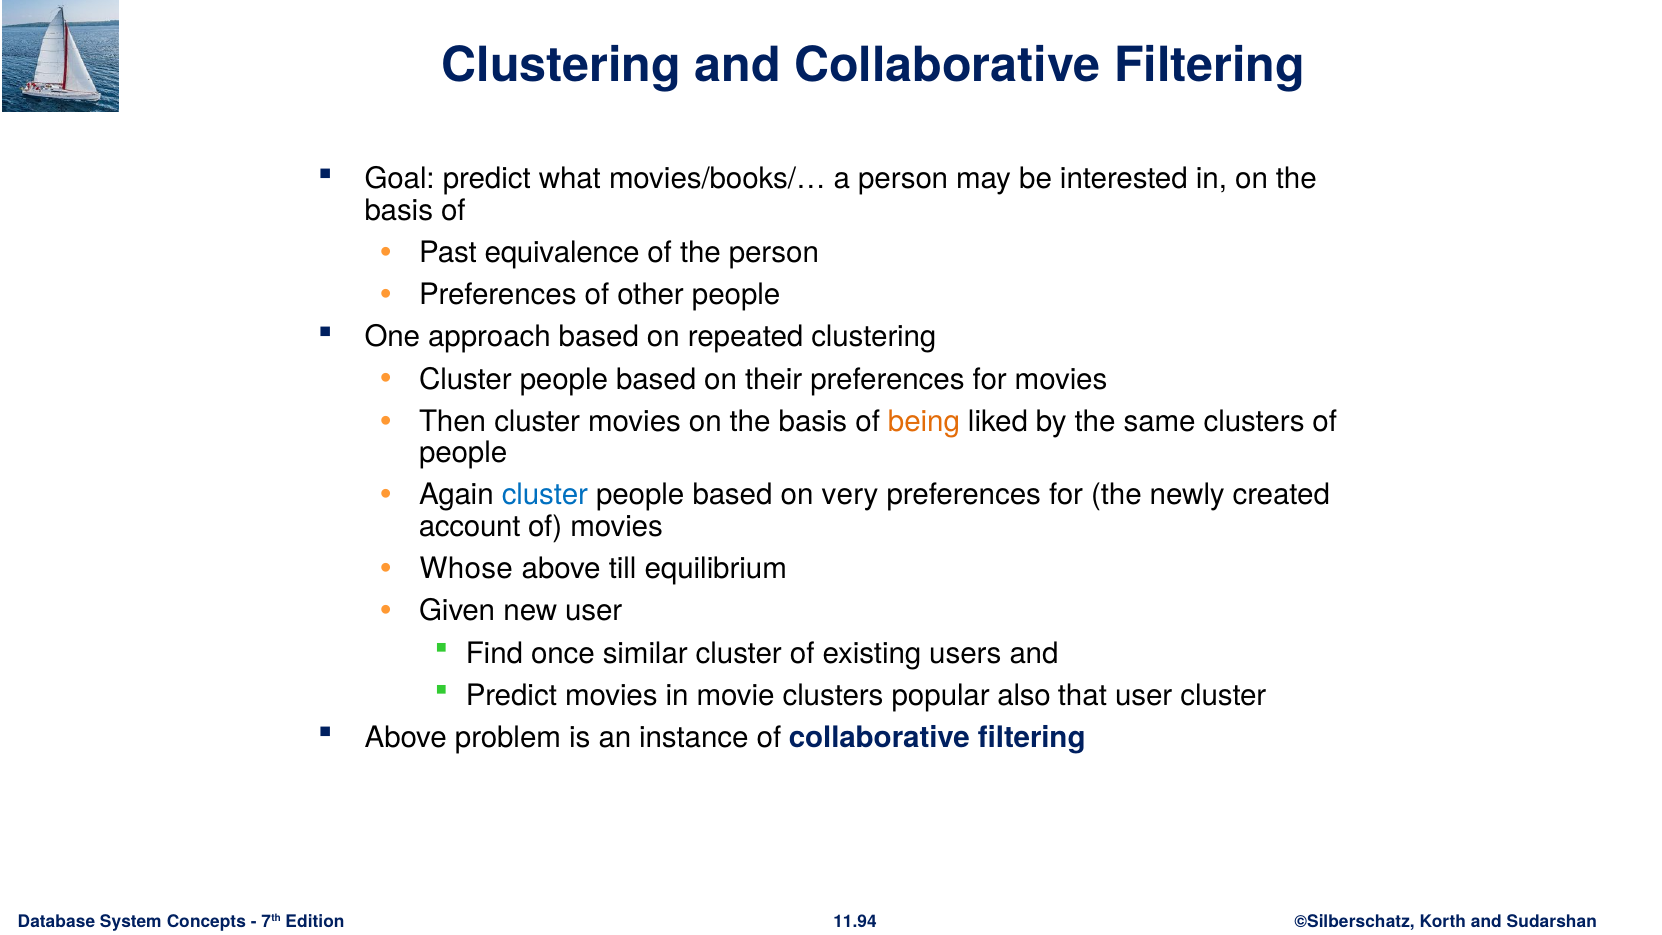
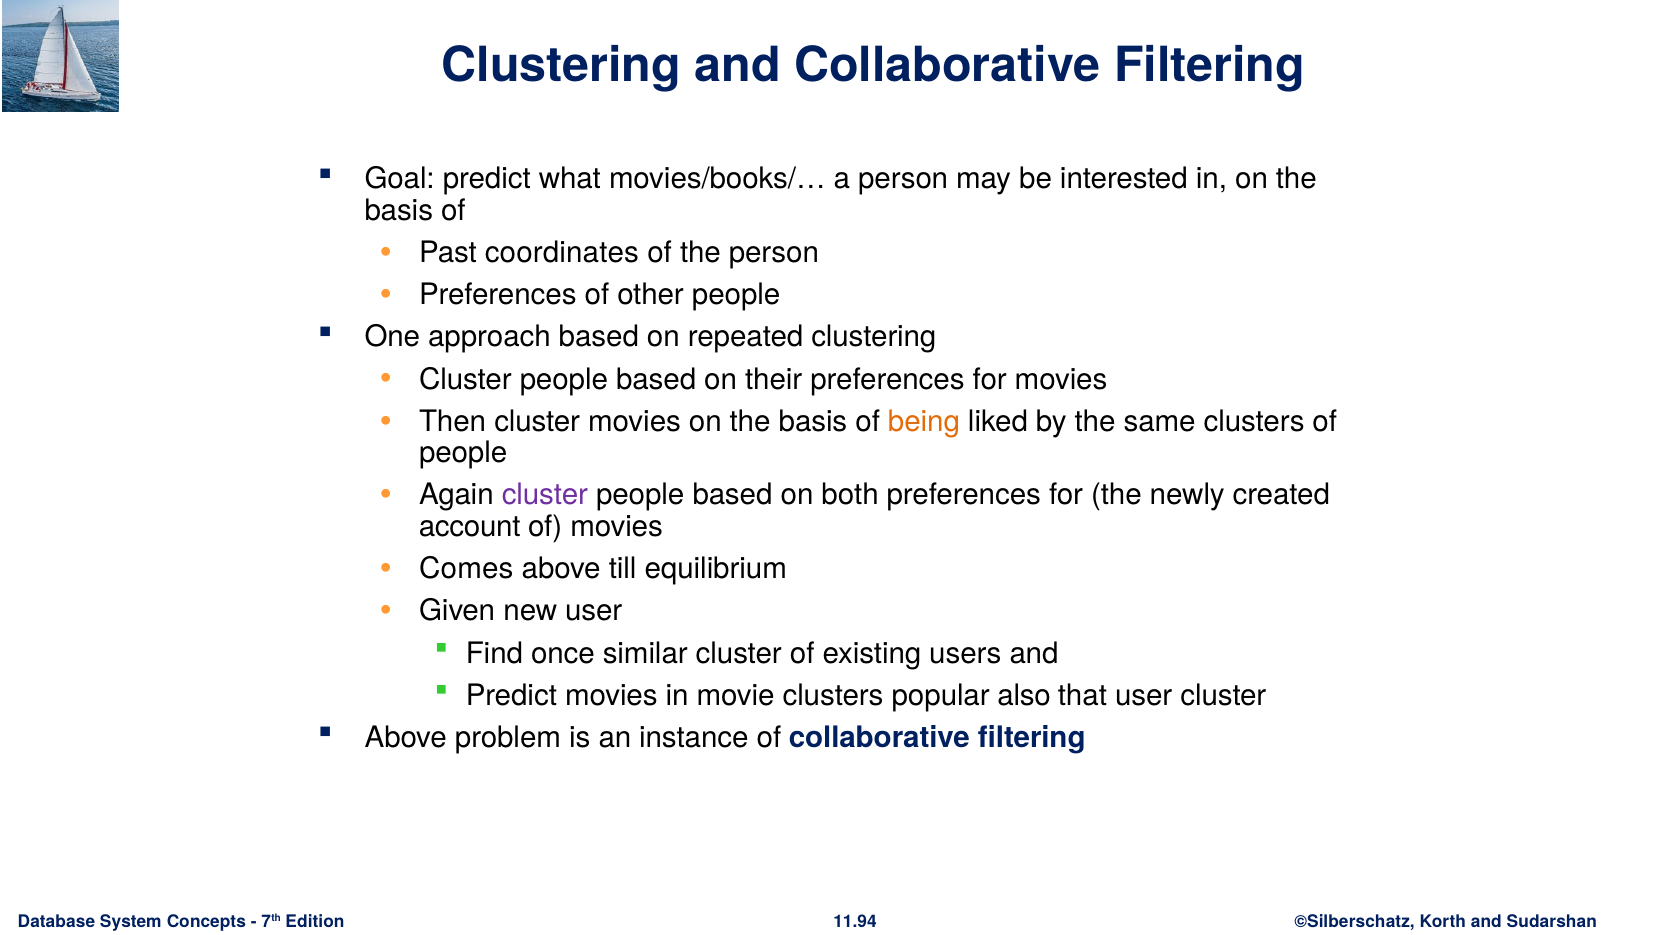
equivalence: equivalence -> coordinates (562, 253)
cluster colour: blue -> purple (545, 495)
very: very -> both (850, 495)
Whose: Whose -> Comes (466, 569)
